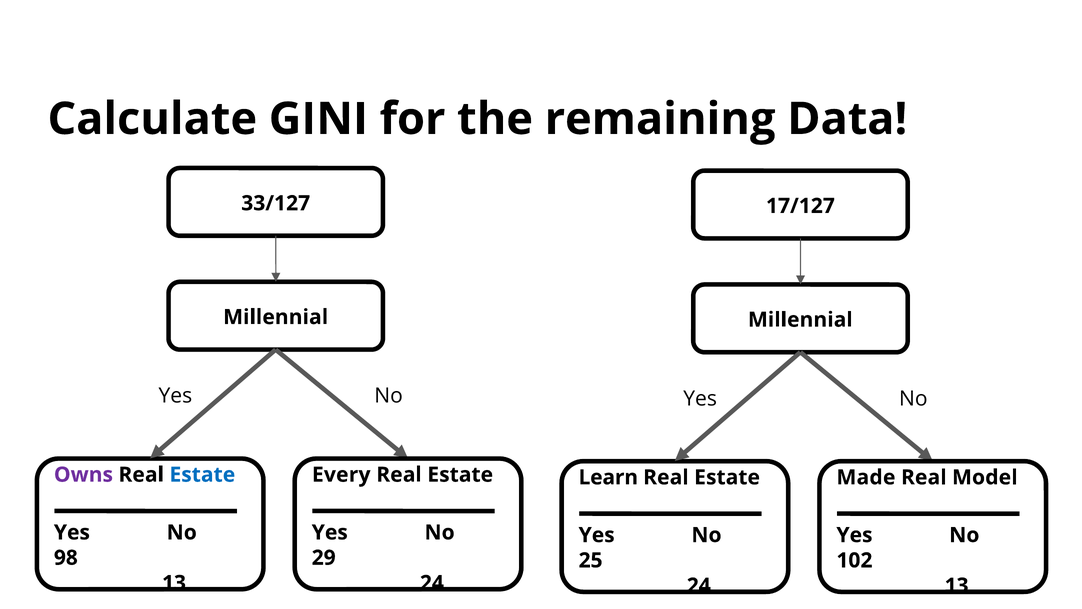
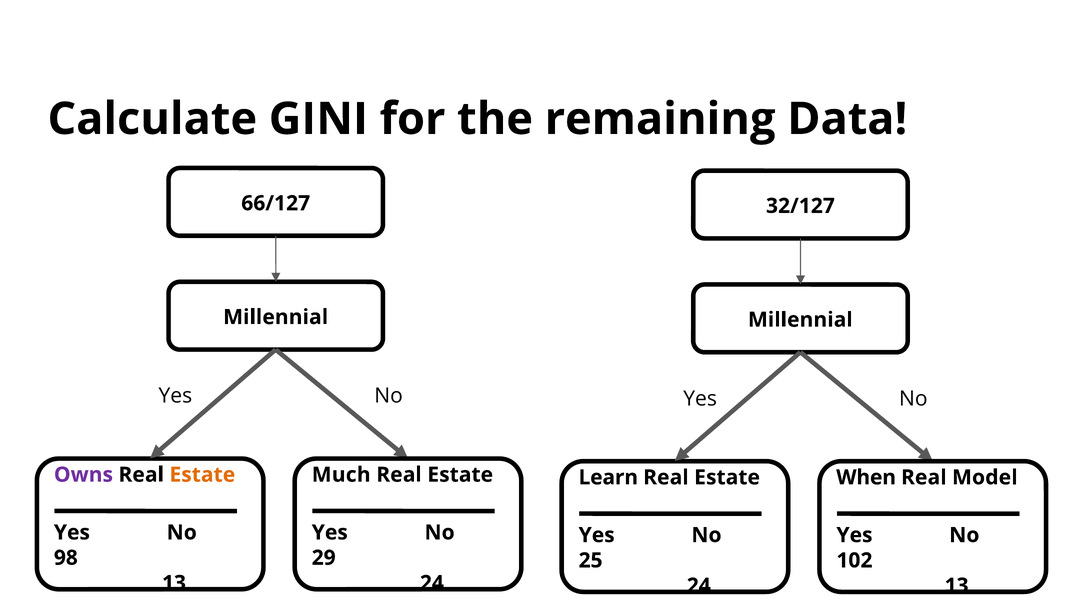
33/127: 33/127 -> 66/127 (276, 203)
17/127: 17/127 -> 32/127 (800, 206)
Estate colour: blue -> orange (202, 475)
Every: Every -> Much (341, 475)
Made: Made -> When (866, 477)
